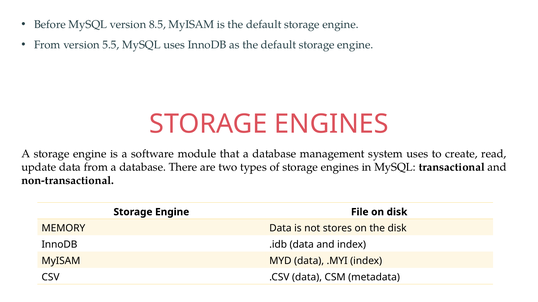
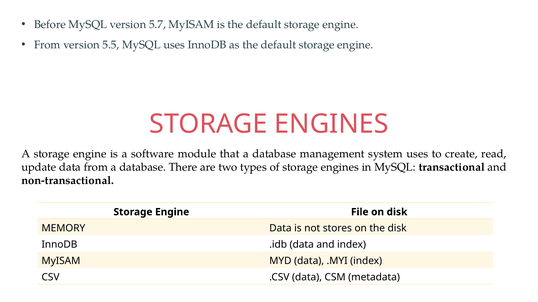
8.5: 8.5 -> 5.7 (157, 25)
